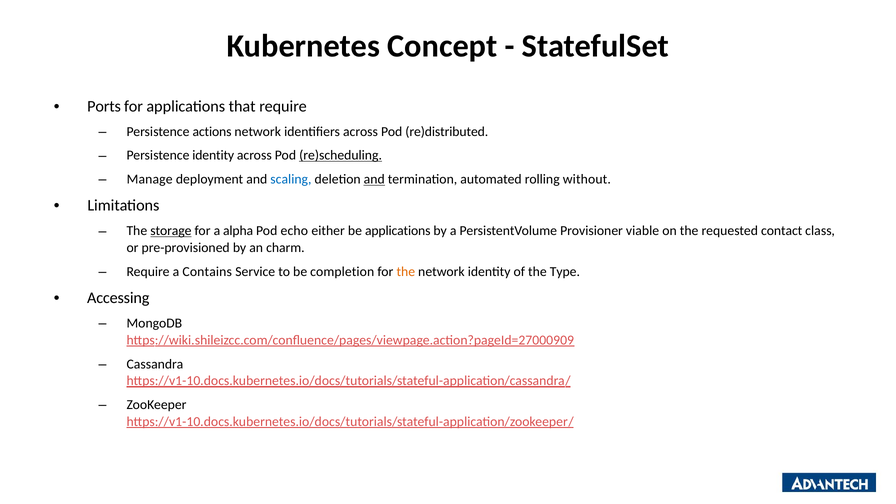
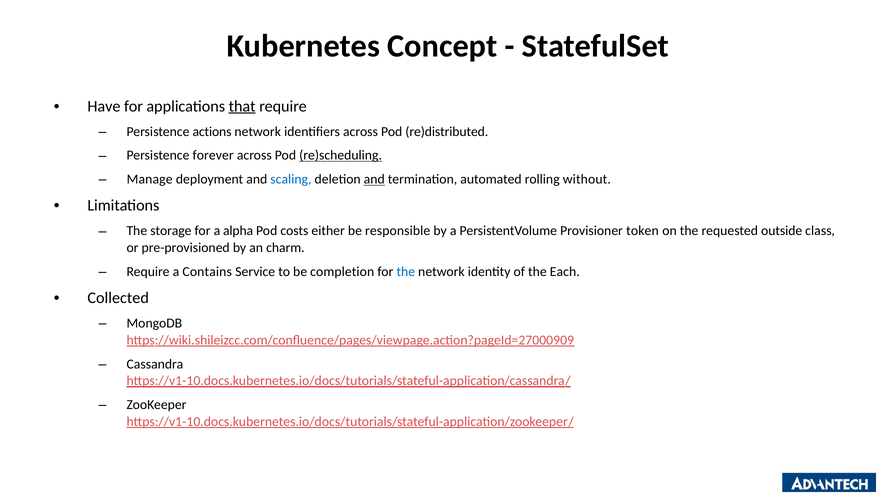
Ports: Ports -> Have (104, 106)
that underline: none -> present (242, 106)
Persistence identity: identity -> forever (213, 155)
storage underline: present -> none (171, 231)
echo: echo -> costs (294, 231)
be applications: applications -> responsible (398, 231)
viable: viable -> token (642, 231)
contact: contact -> outside (782, 231)
the colour: orange -> blue (406, 272)
Type: Type -> Each (565, 272)
Accessing: Accessing -> Collected (118, 298)
